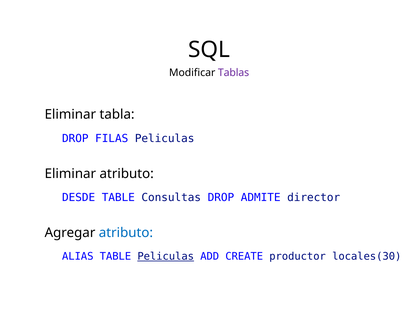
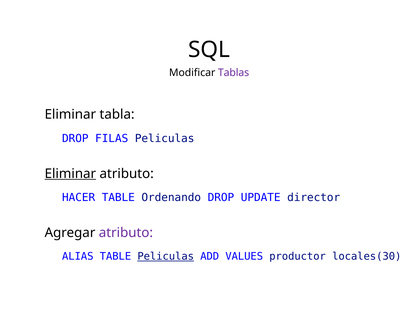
Eliminar underline: none -> present (70, 173)
DESDE: DESDE -> HACER (79, 197)
Consultas: Consultas -> Ordenando (171, 197)
ADMITE: ADMITE -> UPDATE (261, 197)
atributo colour: blue -> purple (126, 232)
CREATE: CREATE -> VALUES (244, 256)
